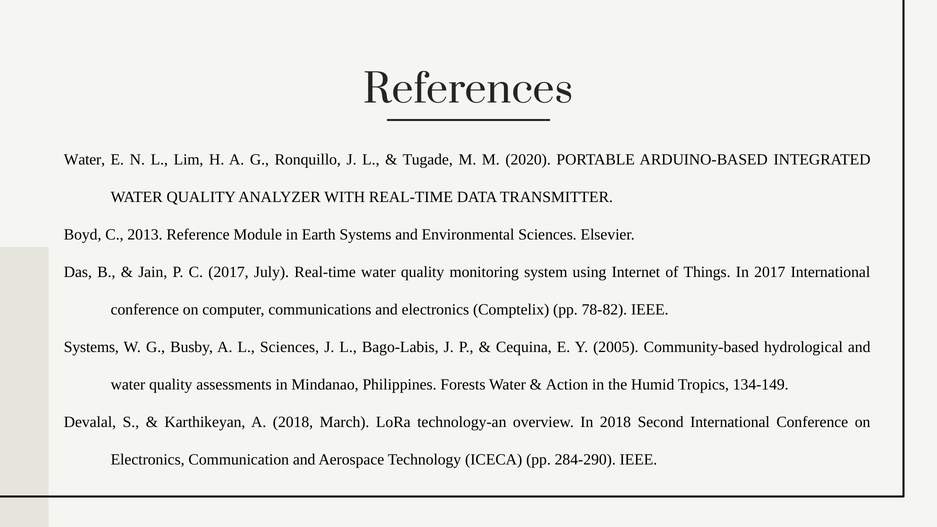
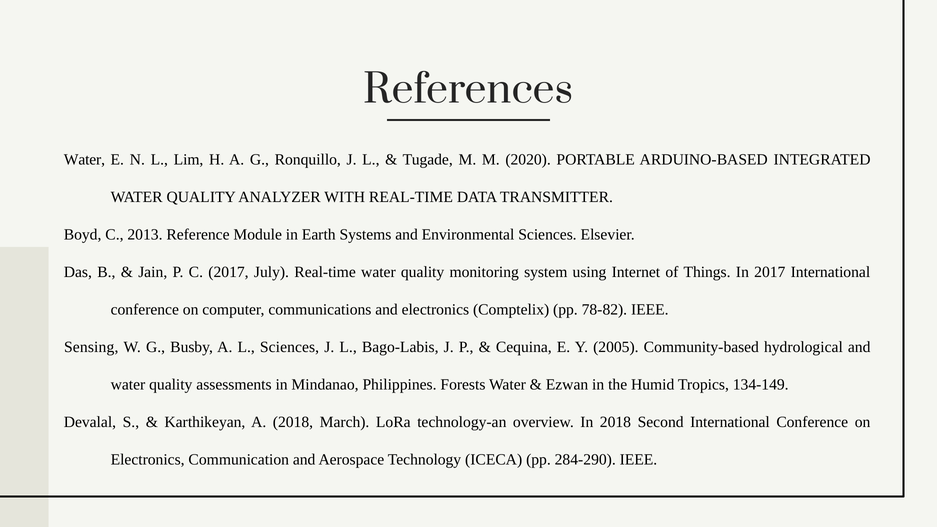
Systems: Systems -> Sensing (91, 347)
Action: Action -> Ezwan (567, 385)
